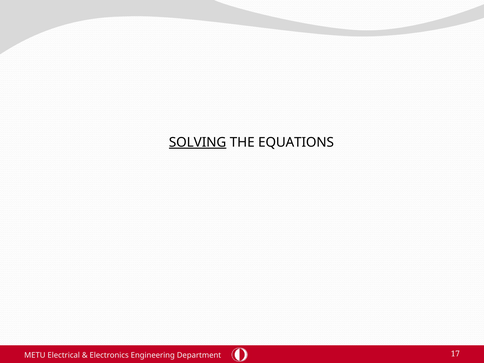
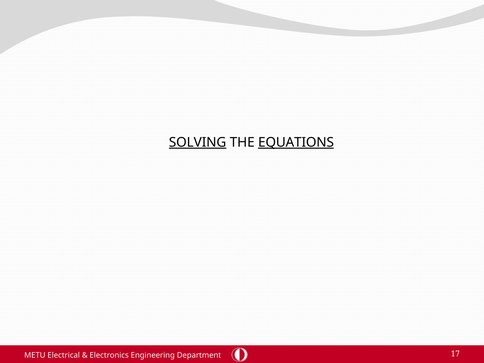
EQUATIONS underline: none -> present (296, 142)
